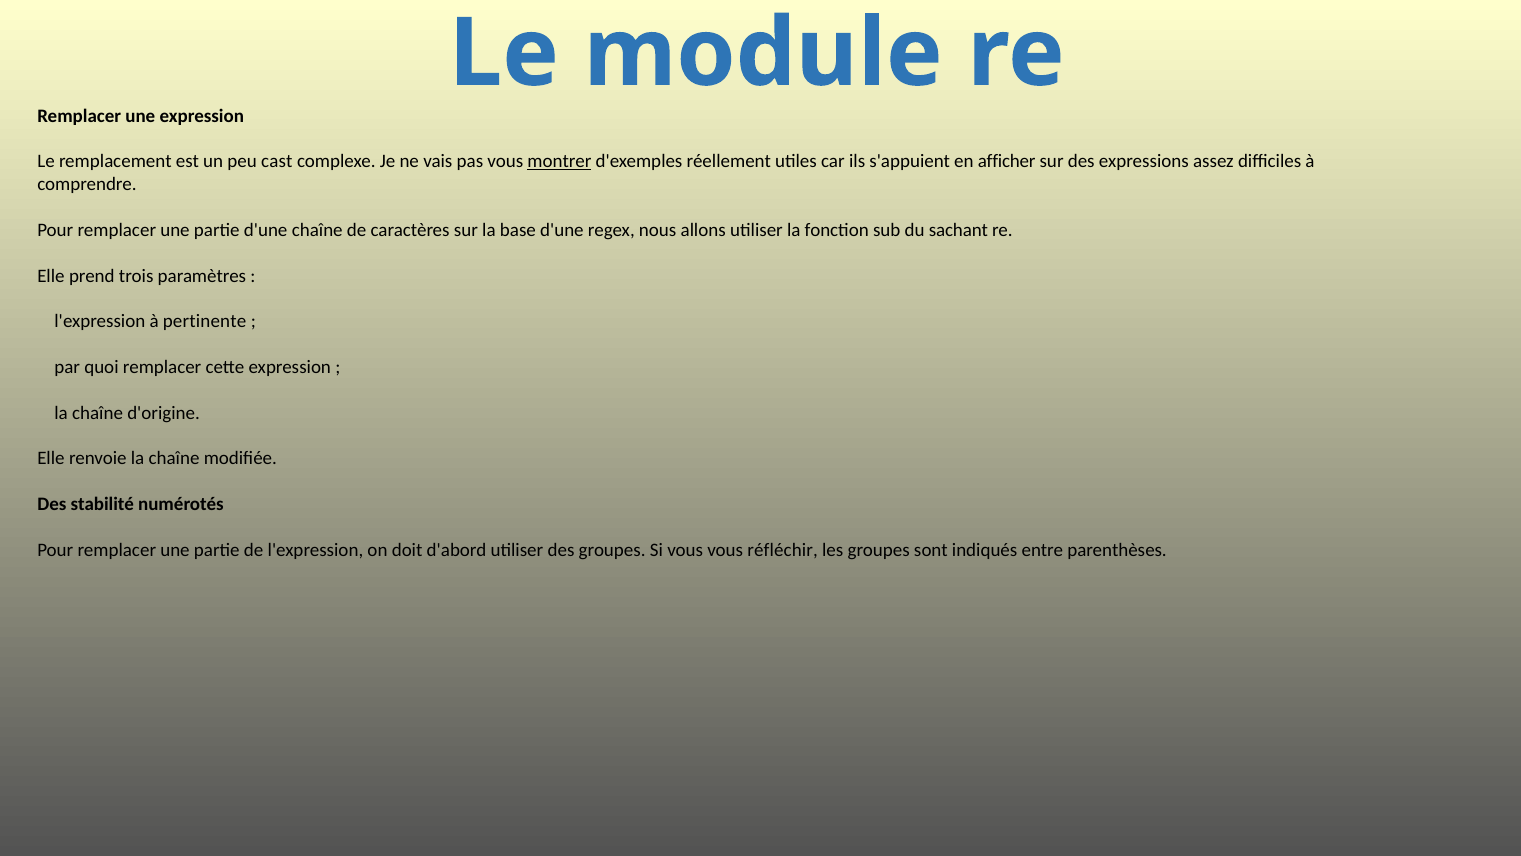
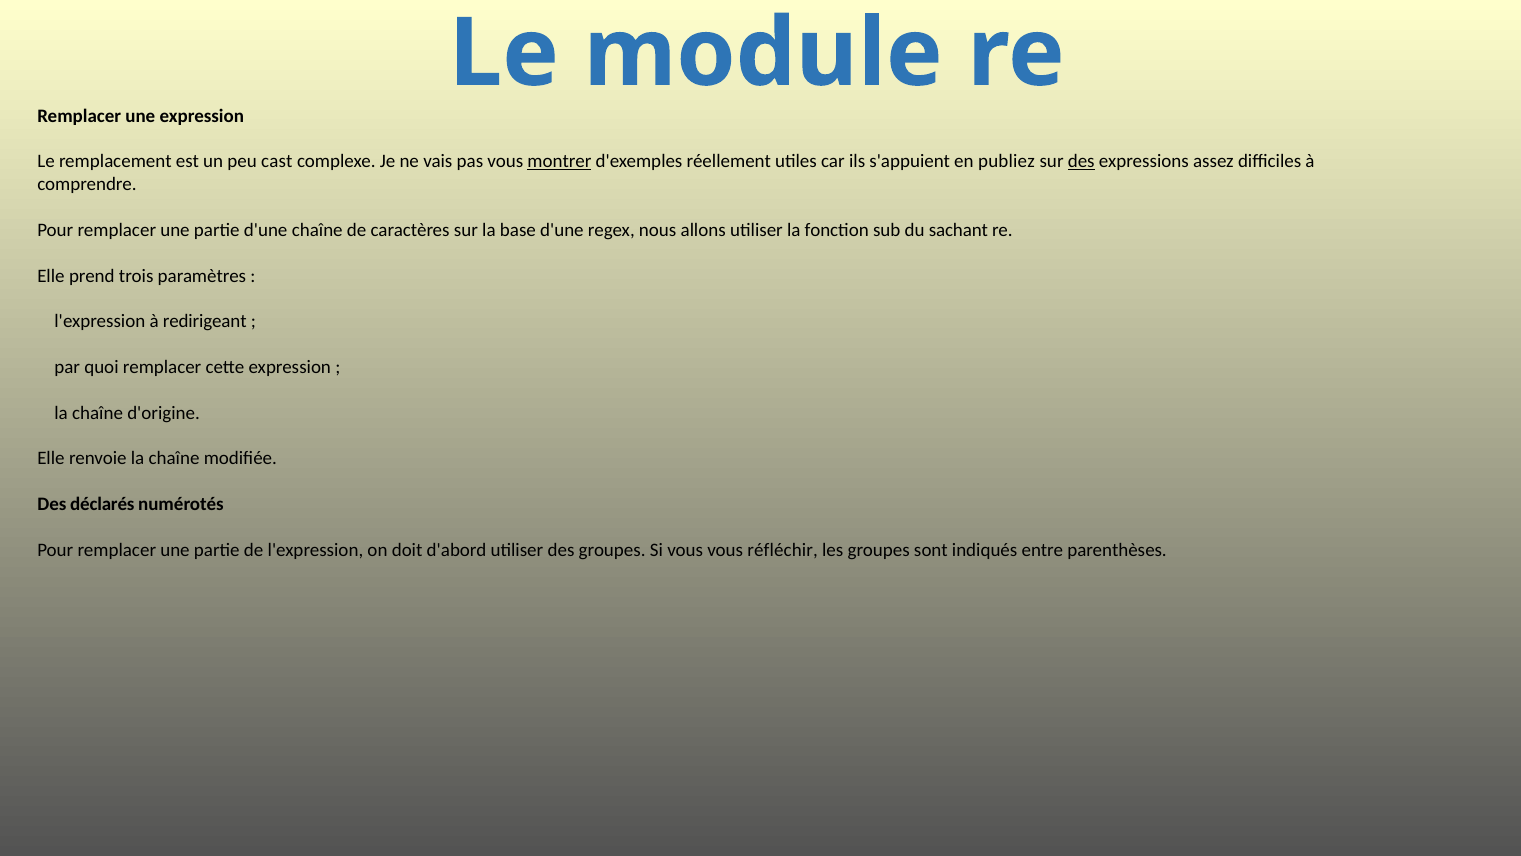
afficher: afficher -> publiez (1006, 162)
des underline: none -> present (1081, 162)
pertinente: pertinente -> redirigeant (205, 321)
stabilité: stabilité -> déclarés (102, 504)
